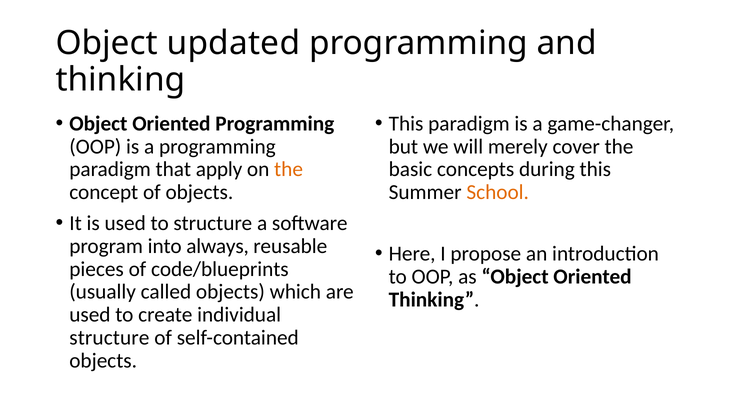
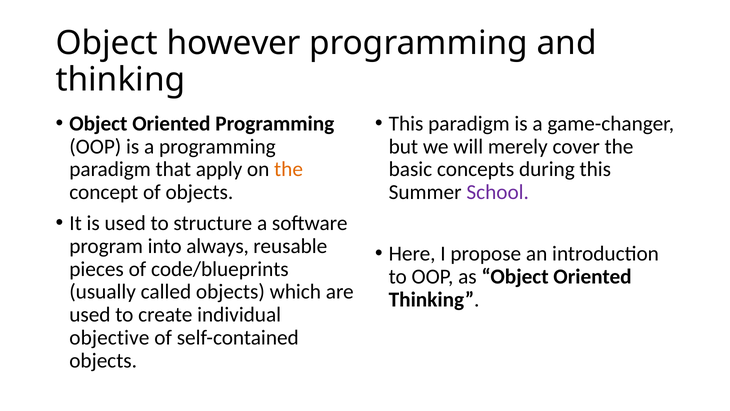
updated: updated -> however (234, 43)
School colour: orange -> purple (498, 192)
structure: structure -> objective (109, 338)
